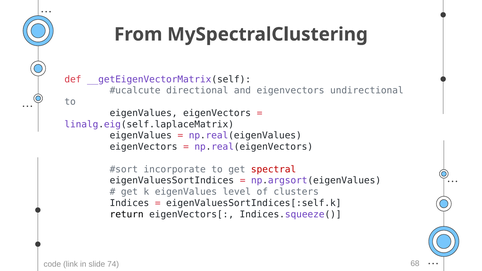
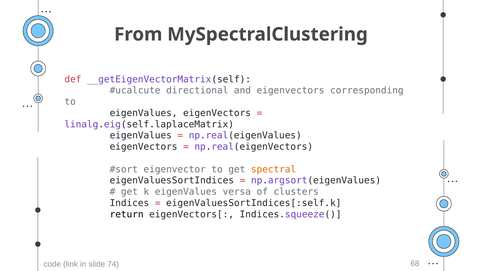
undirectional: undirectional -> corresponding (367, 91)
incorporate: incorporate -> eigenvector (175, 169)
spectral colour: red -> orange (274, 169)
level: level -> versa (237, 192)
